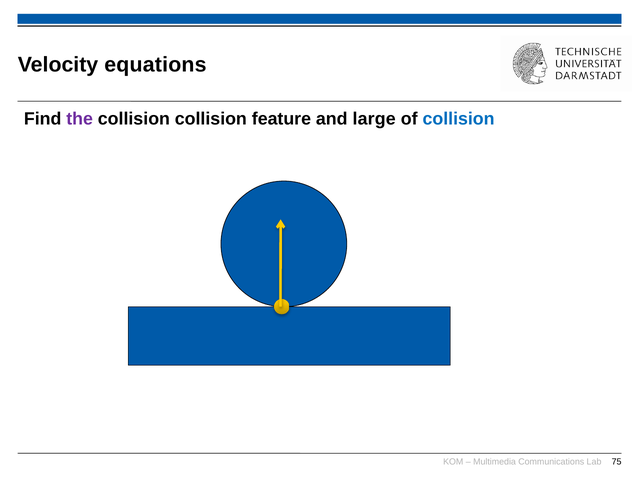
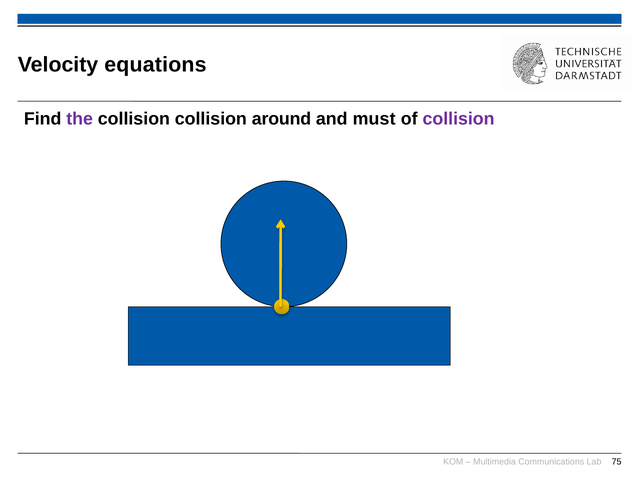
feature: feature -> around (282, 119)
large: large -> must (374, 119)
collision colour: blue -> purple (459, 119)
